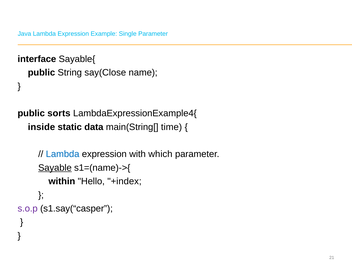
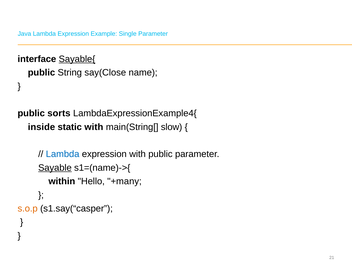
Sayable{ underline: none -> present (77, 59)
static data: data -> with (94, 127)
time: time -> slow (172, 127)
with which: which -> public (160, 154)
+index: +index -> +many (124, 181)
s.o.p colour: purple -> orange (28, 209)
